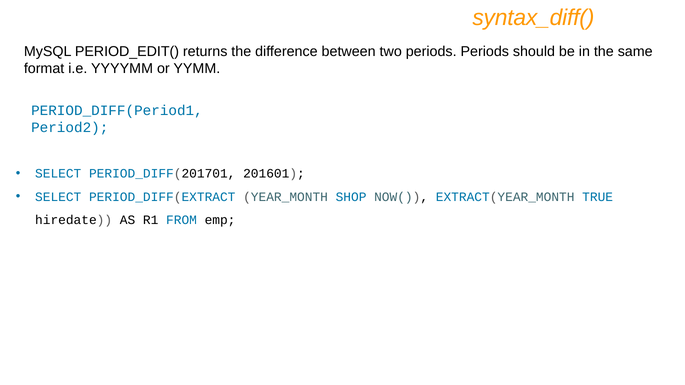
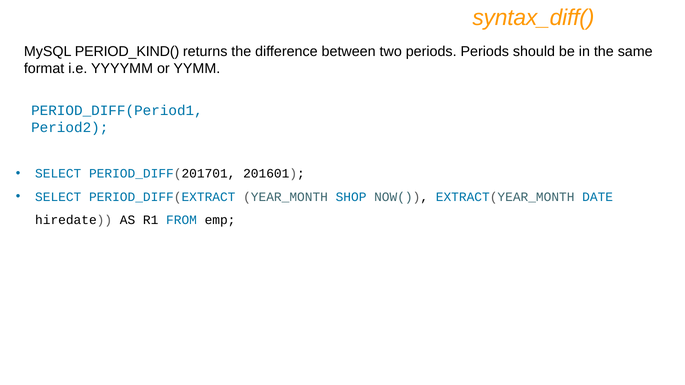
PERIOD_EDIT(: PERIOD_EDIT( -> PERIOD_KIND( (127, 52)
TRUE: TRUE -> DATE (598, 197)
